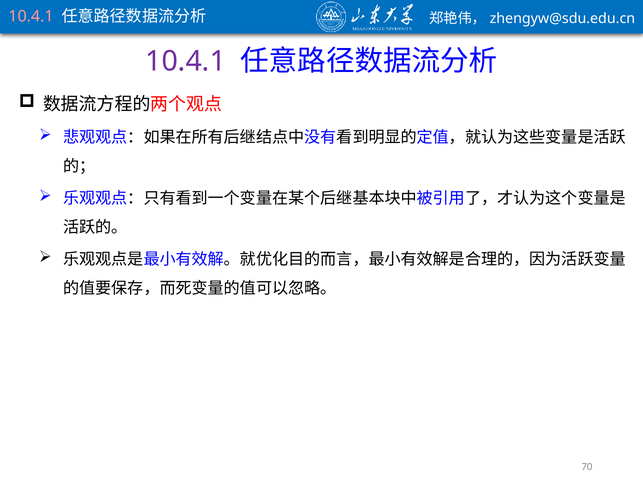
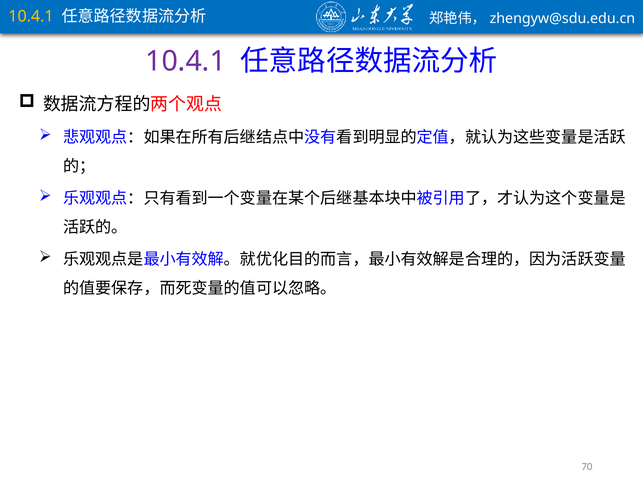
10.4.1 colour: pink -> yellow (31, 16)
